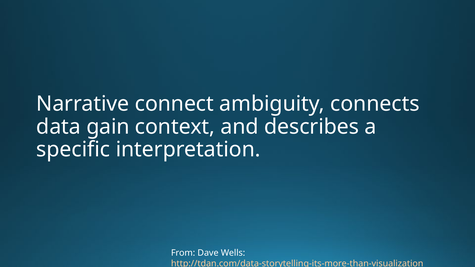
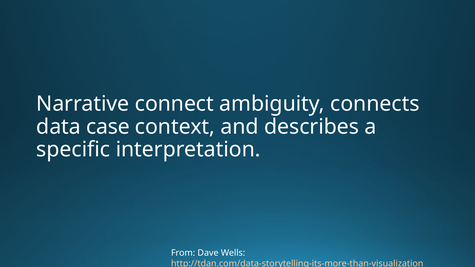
gain: gain -> case (108, 127)
